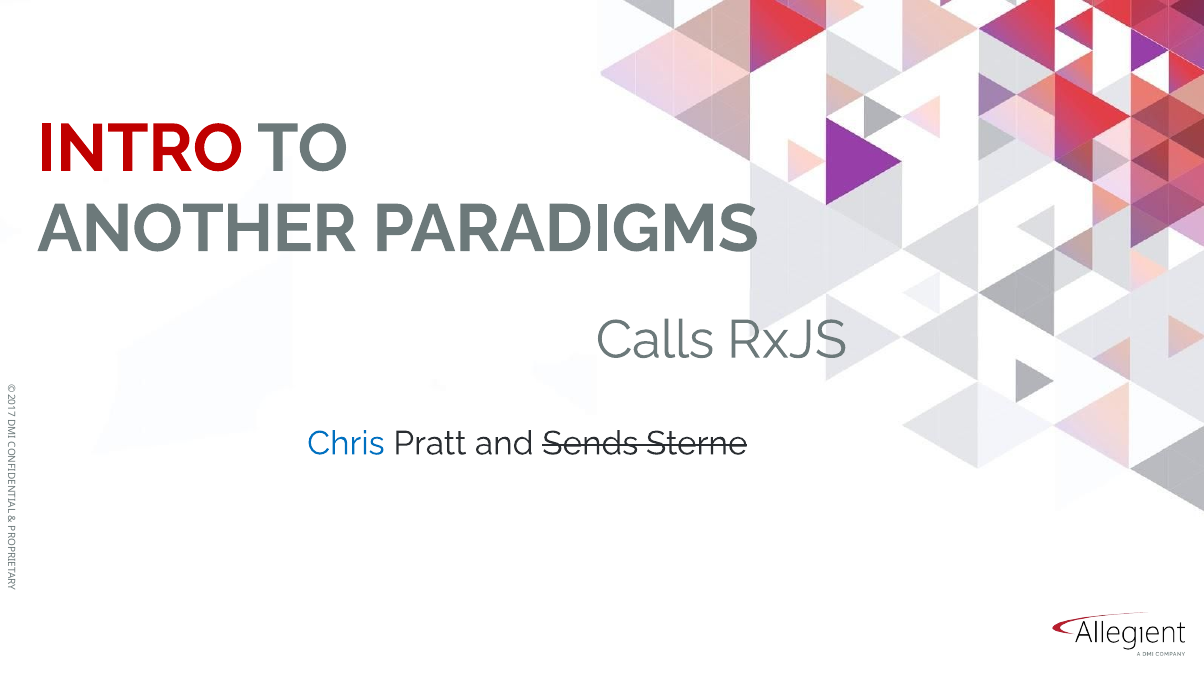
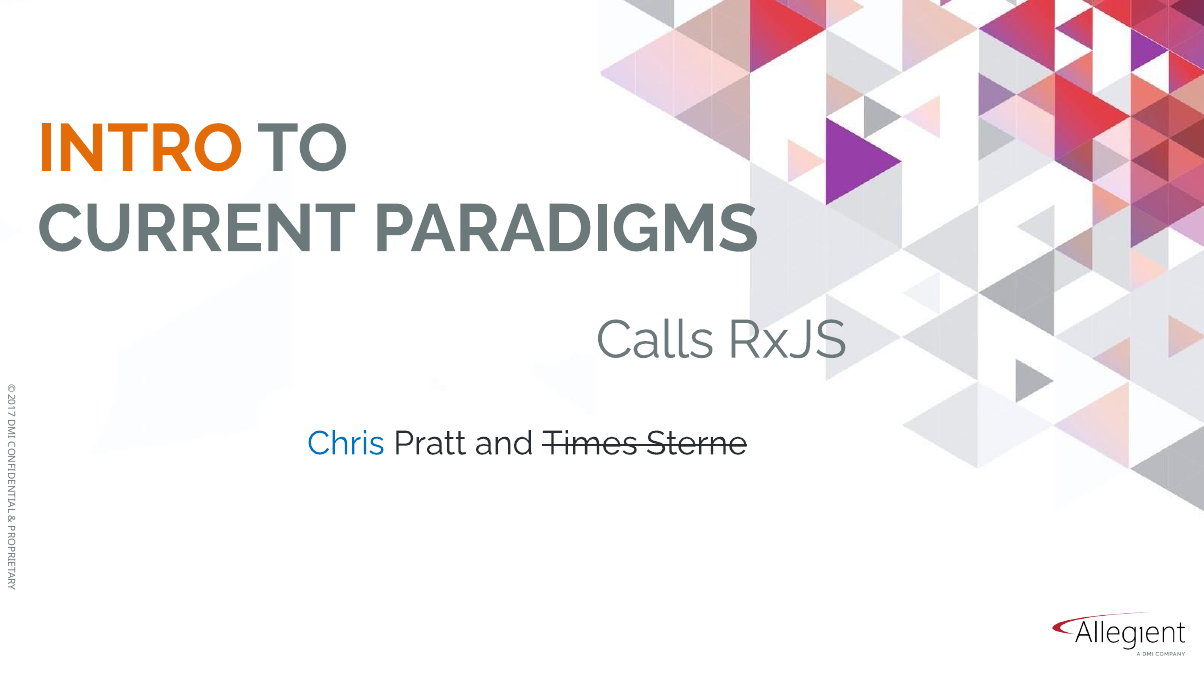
INTRO colour: red -> orange (140, 149)
ANOTHER: ANOTHER -> CURRENT (197, 229)
Sends: Sends -> Times (590, 444)
